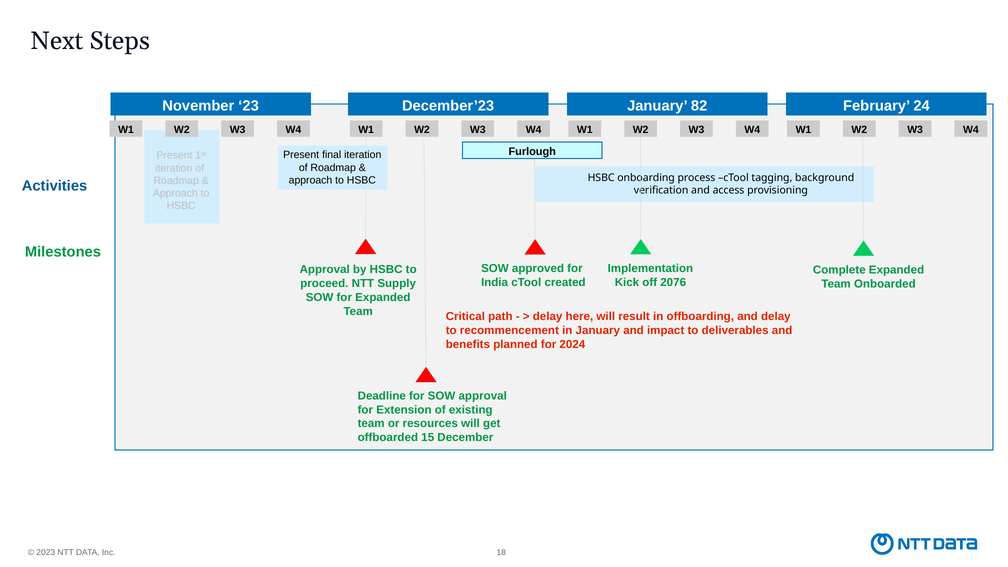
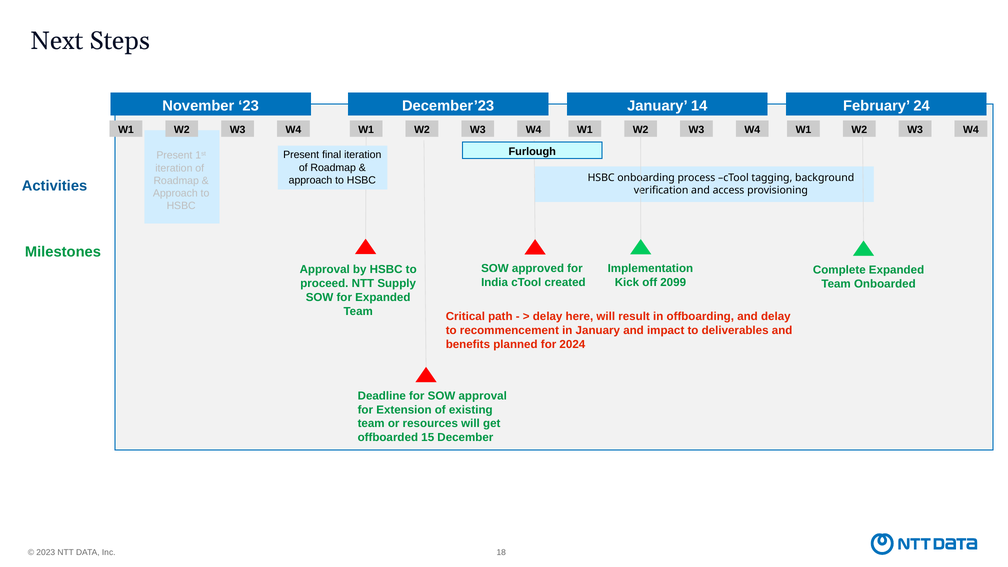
82: 82 -> 14 (699, 106)
2076: 2076 -> 2099 (673, 282)
